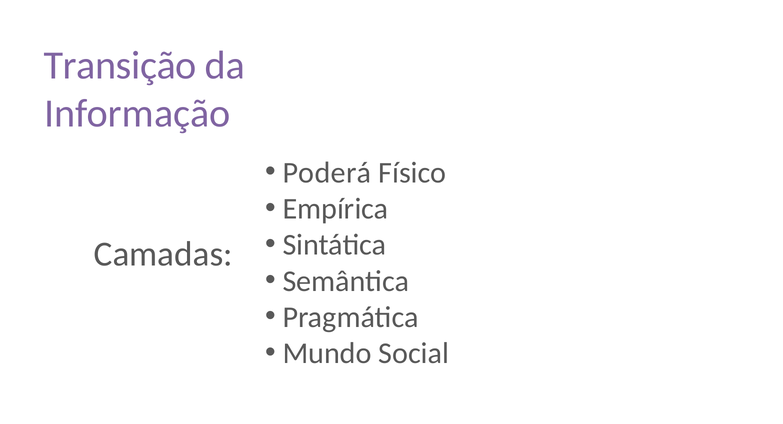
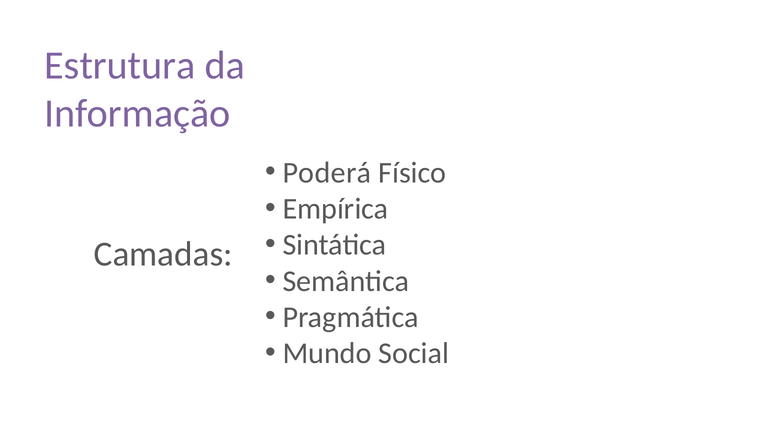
Transição: Transição -> Estrutura (120, 66)
